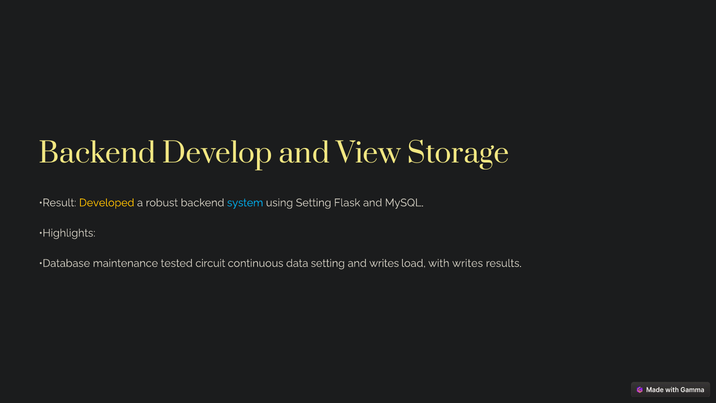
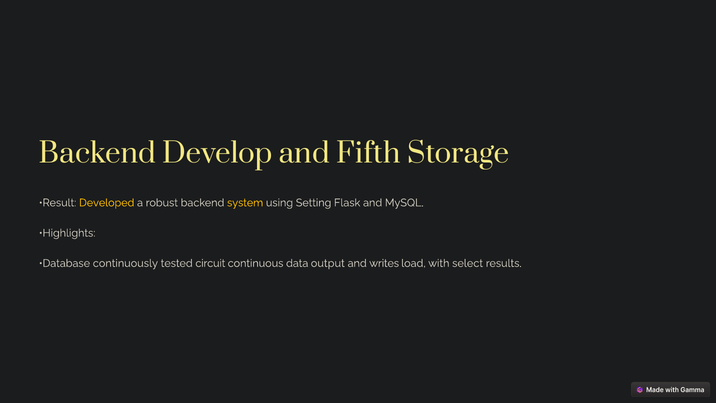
View: View -> Fifth (368, 154)
system colour: light blue -> yellow (245, 203)
maintenance: maintenance -> continuously (125, 263)
data setting: setting -> output (328, 263)
with writes: writes -> select (468, 263)
